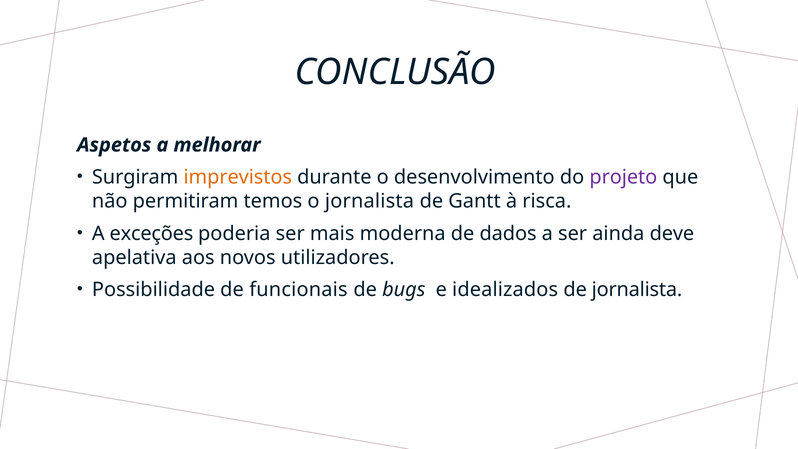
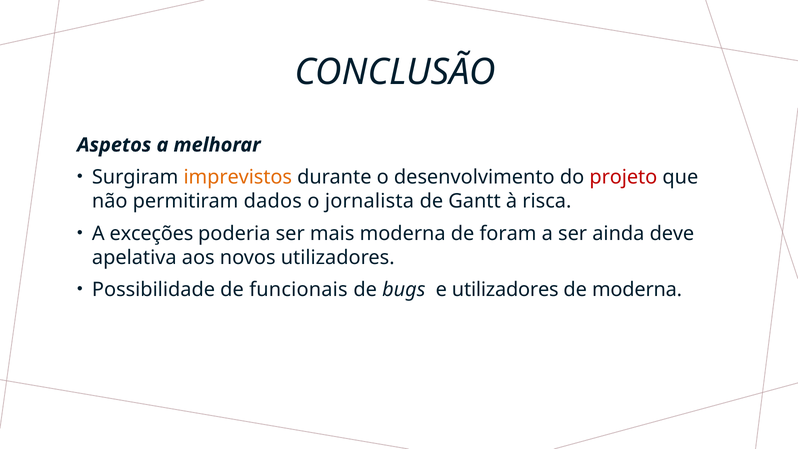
projeto colour: purple -> red (623, 177)
temos: temos -> dados (273, 201)
dados: dados -> foram (508, 233)
e idealizados: idealizados -> utilizadores (505, 290)
de jornalista: jornalista -> moderna (637, 290)
